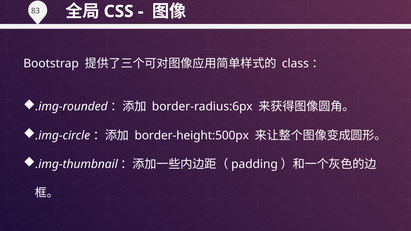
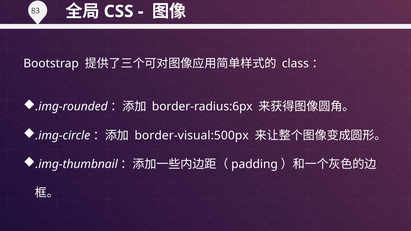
border-height:500px: border-height:500px -> border-visual:500px (192, 136)
